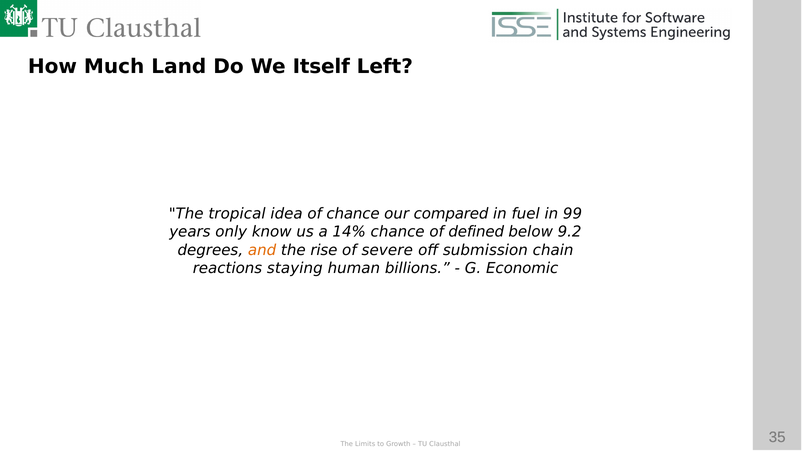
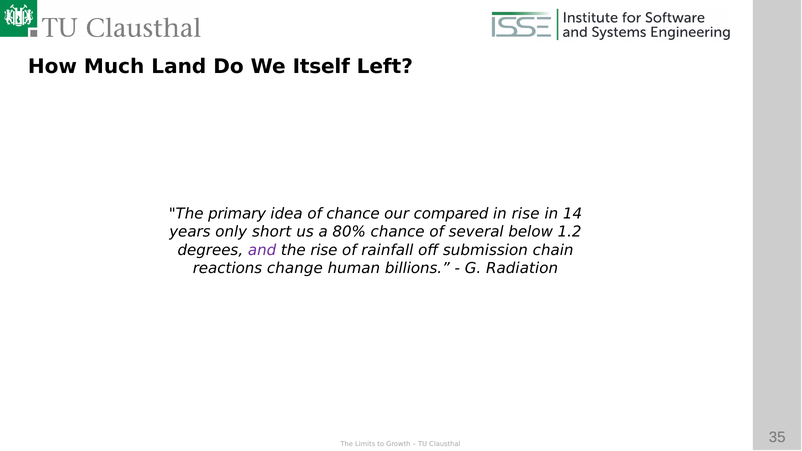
tropical: tropical -> primary (237, 214)
in fuel: fuel -> rise (526, 214)
99: 99 -> 14 (573, 214)
know: know -> short (272, 232)
14%: 14% -> 80% (349, 232)
defined: defined -> several (476, 232)
9.2: 9.2 -> 1.2 (570, 232)
and colour: orange -> purple (262, 250)
severe: severe -> rainfall (387, 250)
staying: staying -> change (295, 268)
Economic: Economic -> Radiation (522, 268)
